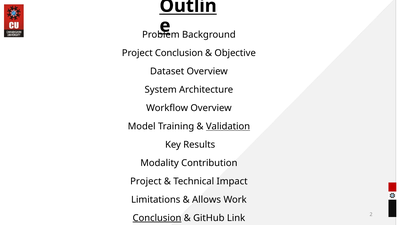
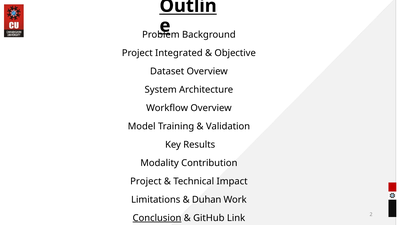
Project Conclusion: Conclusion -> Integrated (179, 53)
Validation underline: present -> none (228, 126)
Allows: Allows -> Duhan (207, 200)
